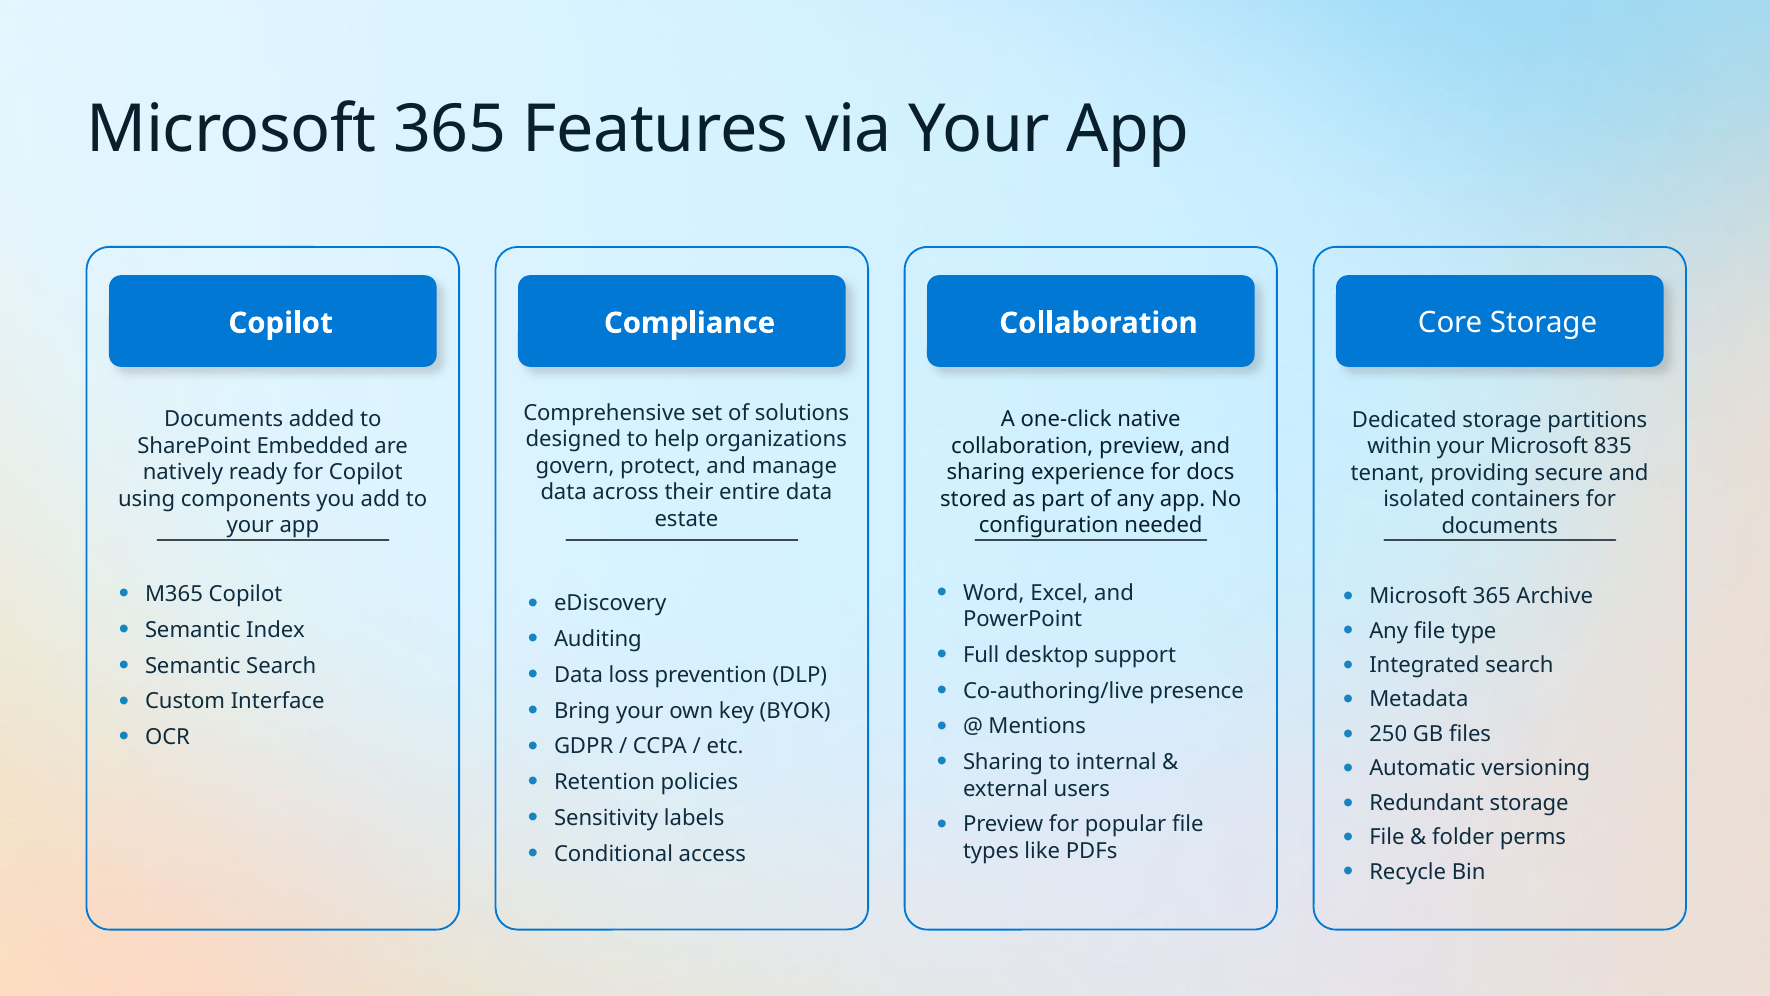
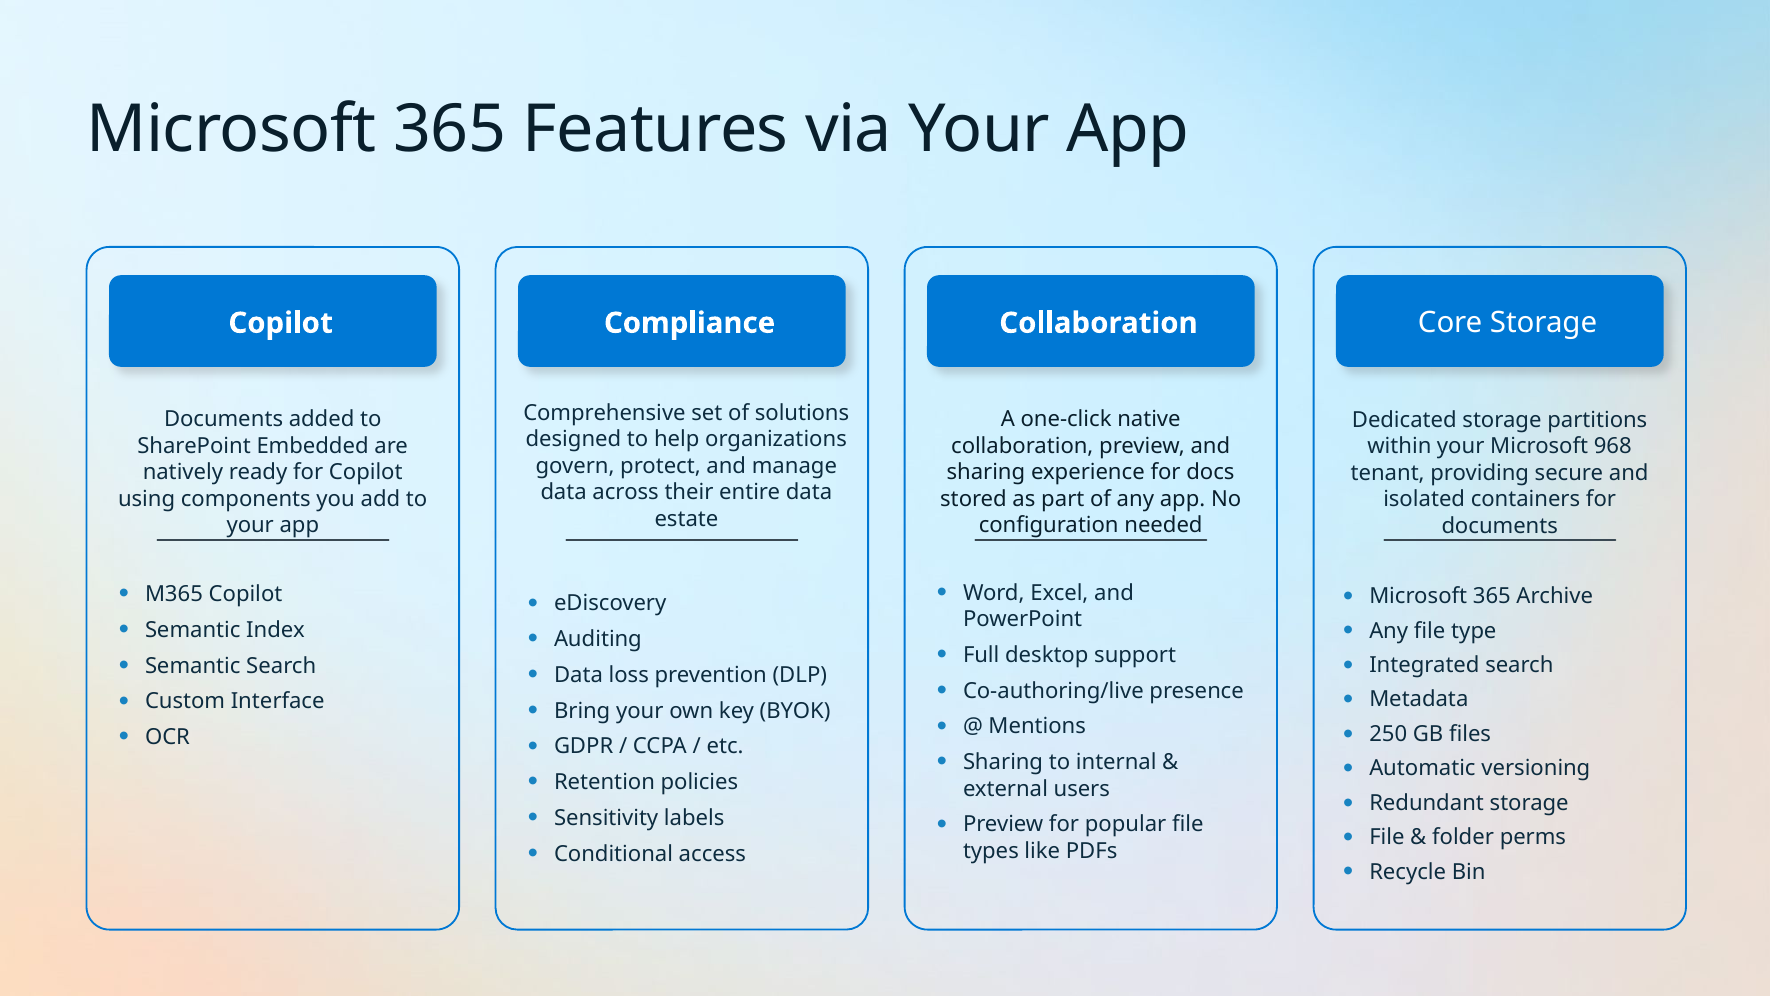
835: 835 -> 968 (1613, 446)
